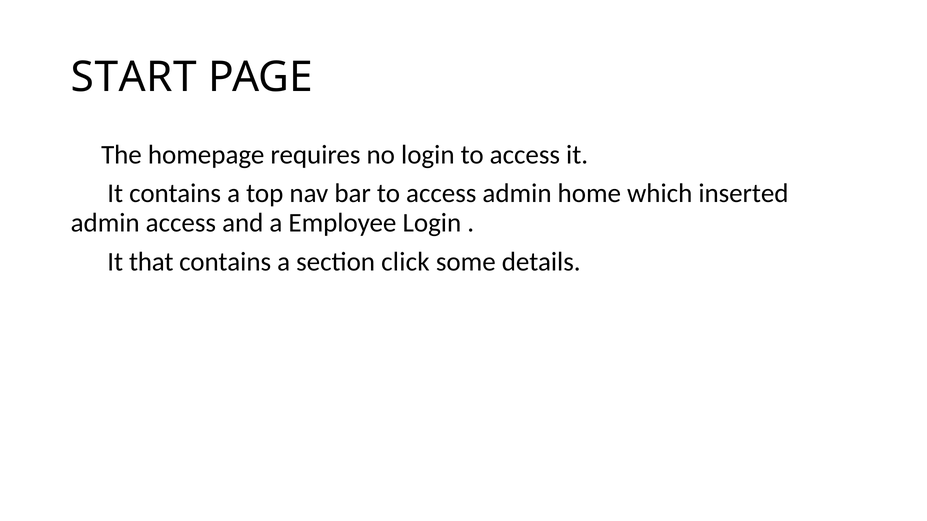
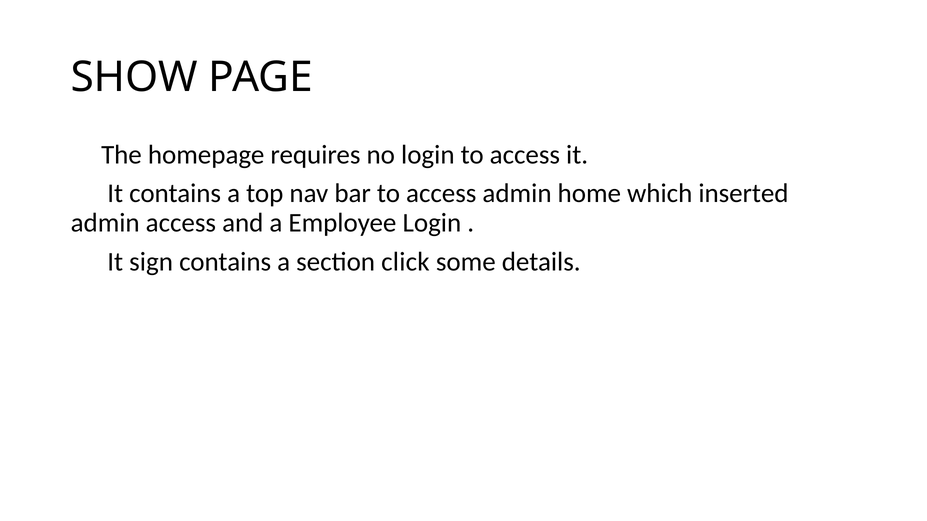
START: START -> SHOW (134, 77)
that: that -> sign (151, 262)
